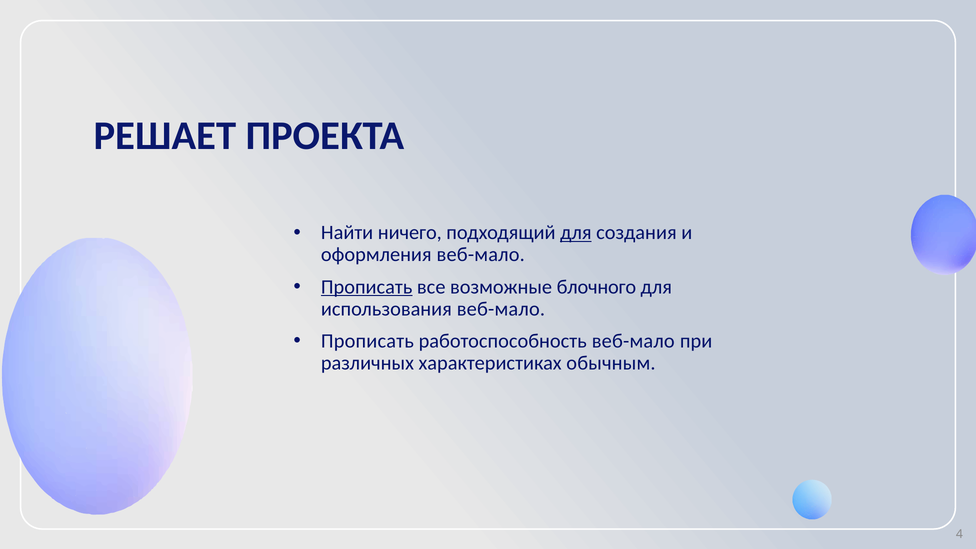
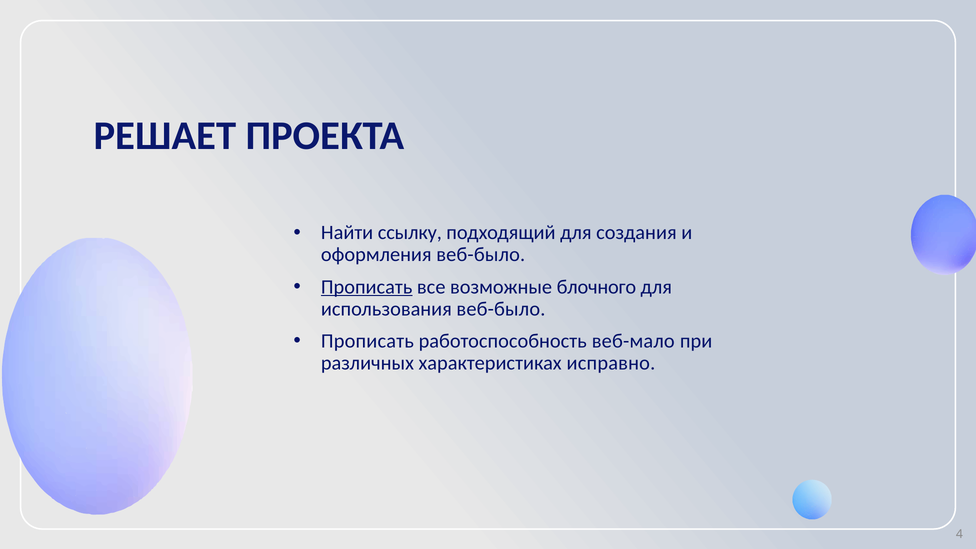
ничего: ничего -> ссылку (410, 233)
для underline: present -> none (576, 233)
оформления веб-мало: веб-мало -> веб-было (481, 255)
использования веб-мало: веб-мало -> веб-было (501, 309)
обычным: обычным -> исправно (611, 363)
